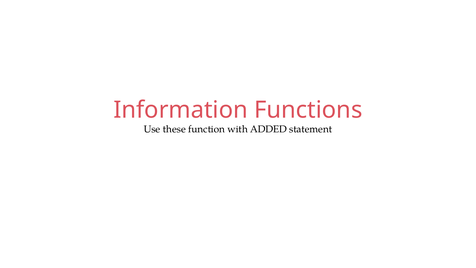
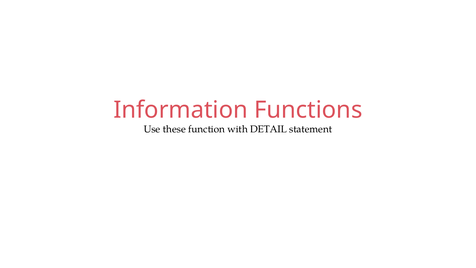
ADDED: ADDED -> DETAIL (269, 129)
